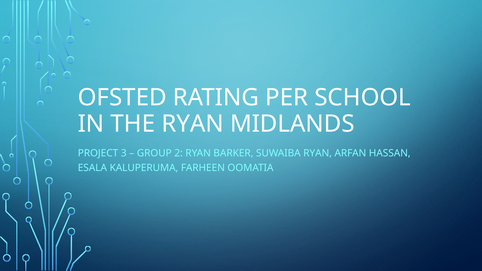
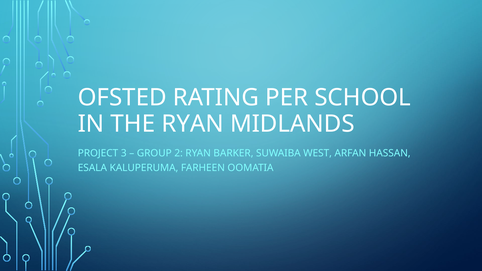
SUWAIBA RYAN: RYAN -> WEST (318, 153)
